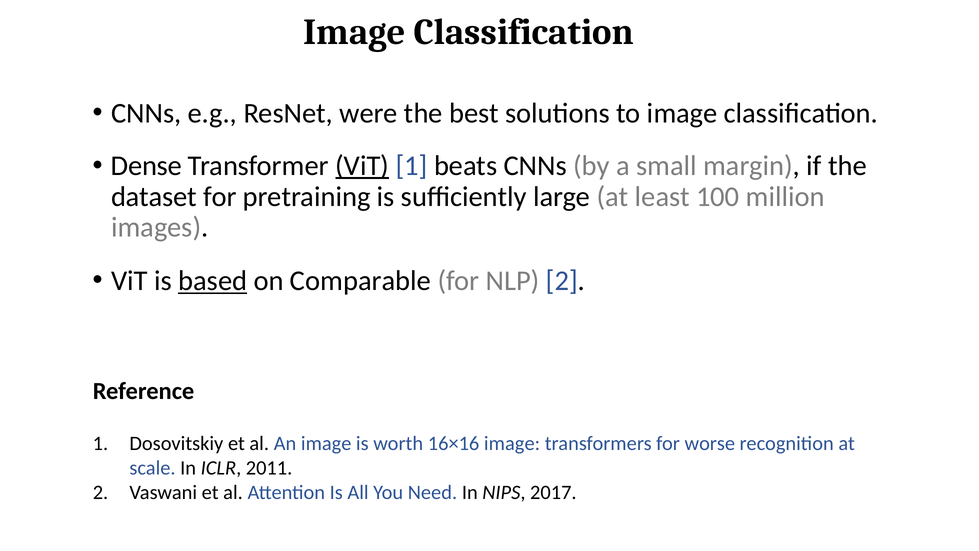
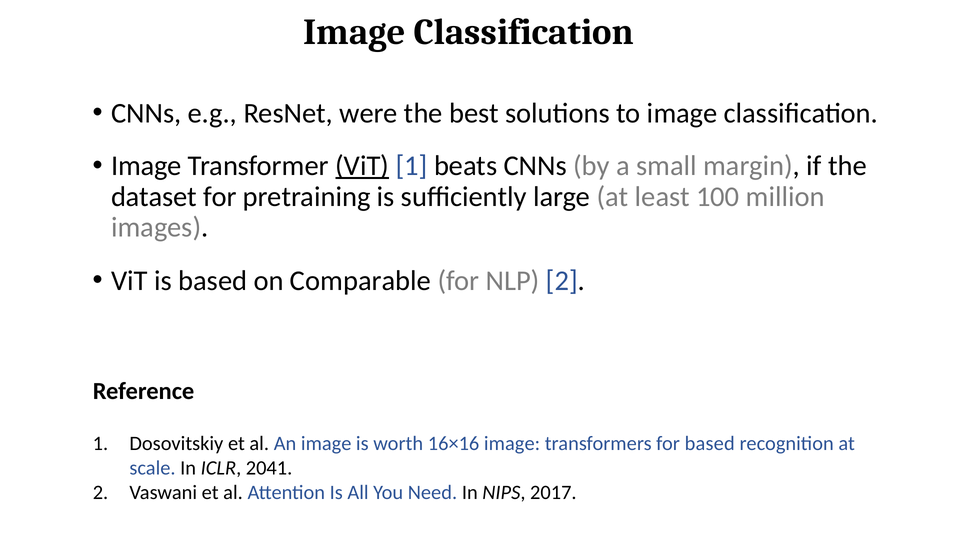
Dense: Dense -> Image (146, 166)
based underline: present -> none (213, 281)
for worse: worse -> based (710, 443)
2011: 2011 -> 2041 (269, 468)
